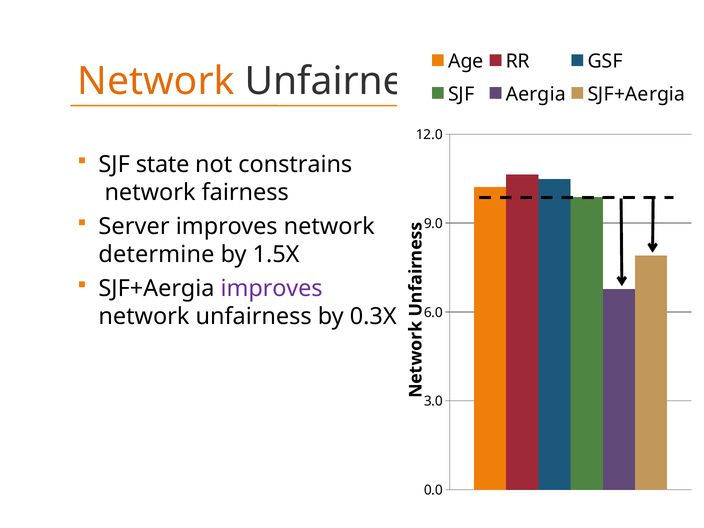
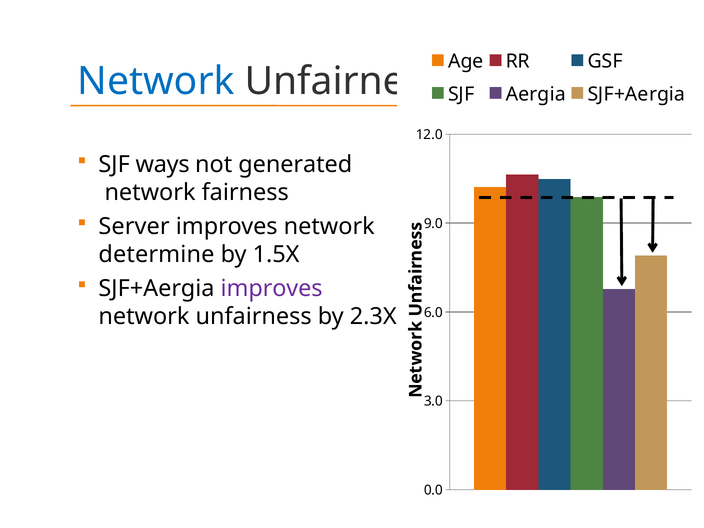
Network colour: orange -> blue (156, 81)
state: state -> ways (163, 165)
constrains: constrains -> generated (295, 165)
0.3X: 0.3X -> 2.3X (373, 317)
